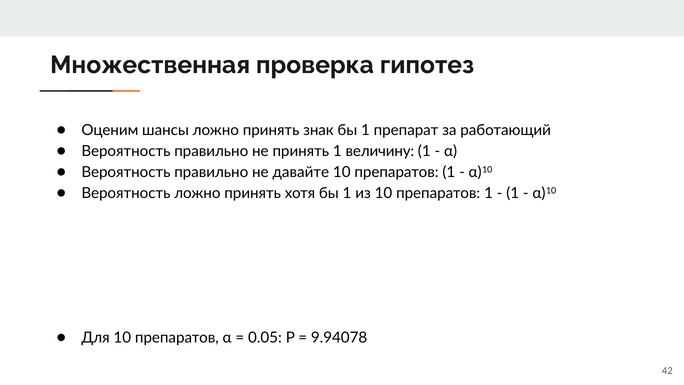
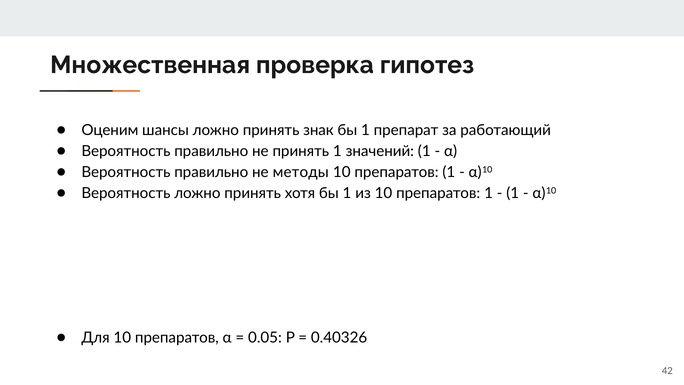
величину: величину -> значений (380, 151)
давайте: давайте -> методы (301, 172)
9.94078: 9.94078 -> 0.40326 (339, 338)
